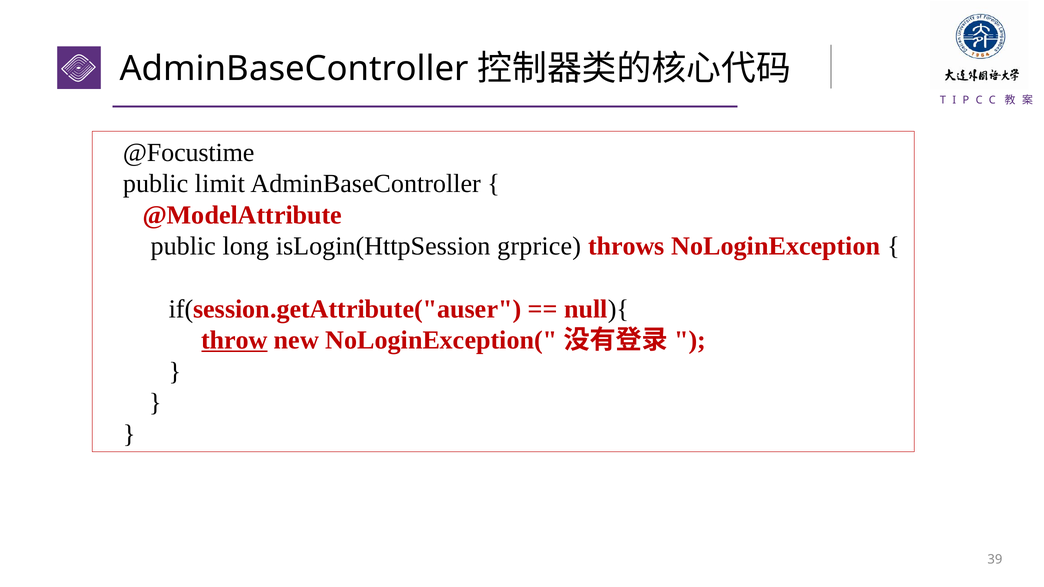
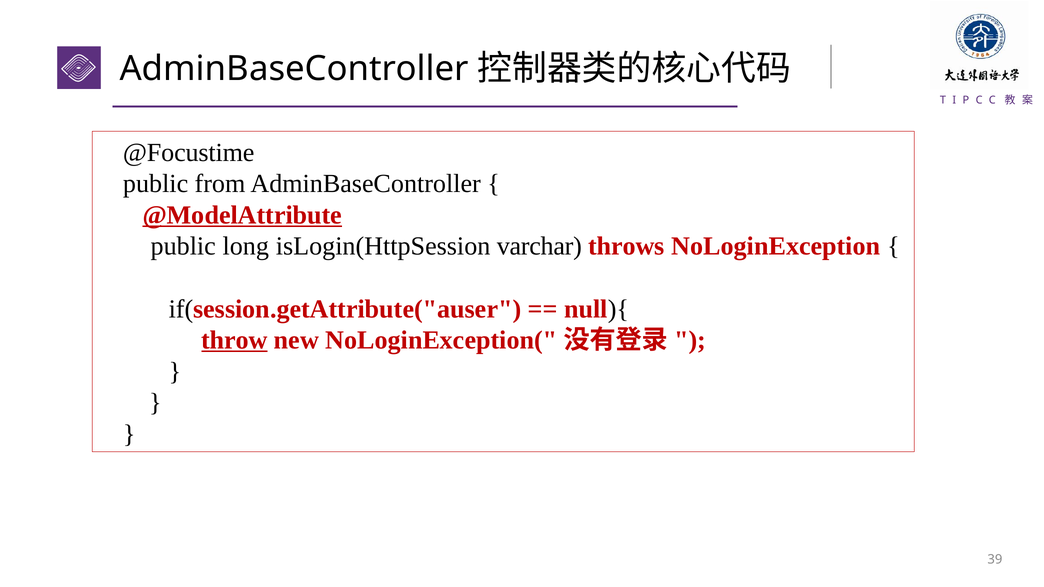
limit: limit -> from (220, 184)
@ModelAttribute underline: none -> present (242, 215)
grprice: grprice -> varchar (539, 246)
